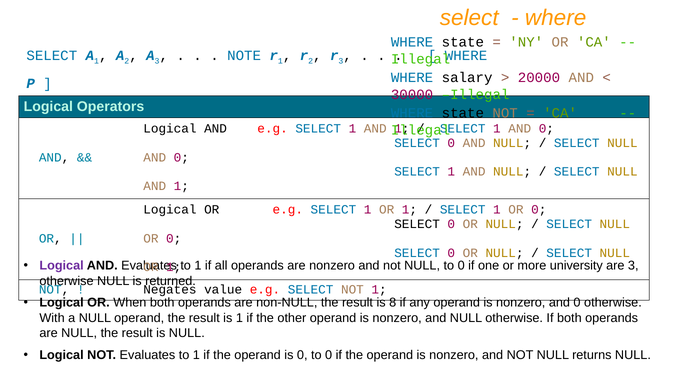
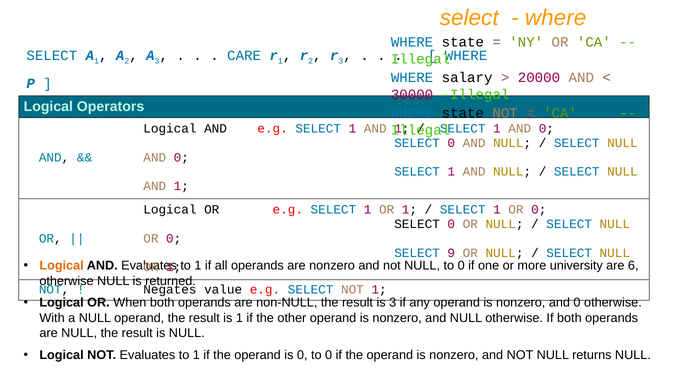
NOTE: NOTE -> CARE (244, 56)
0: 0 -> 9 (451, 253)
Logical colour: purple -> orange (62, 266)
are 3: 3 -> 6 (633, 266)
is 8: 8 -> 3 (393, 303)
